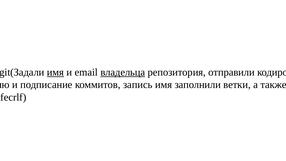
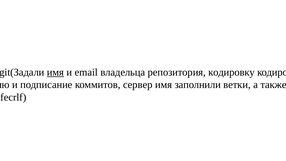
владельца underline: present -> none (123, 72)
репозитория отправили: отправили -> кодировку (232, 72)
запись: запись -> сервер (138, 85)
